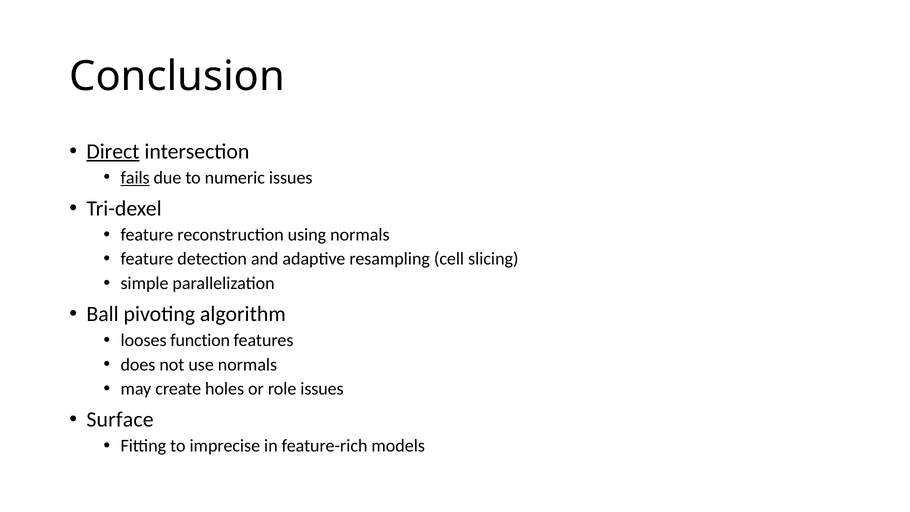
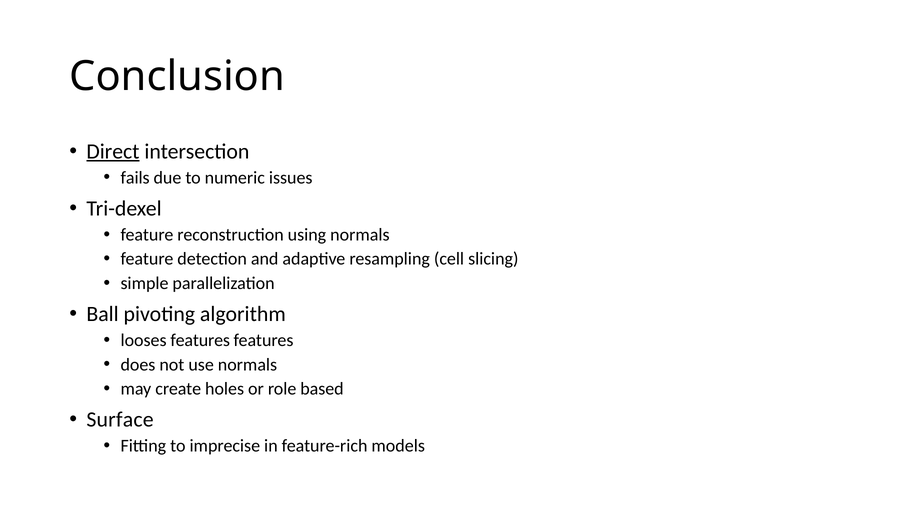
fails underline: present -> none (135, 178)
looses function: function -> features (200, 340)
role issues: issues -> based (322, 389)
